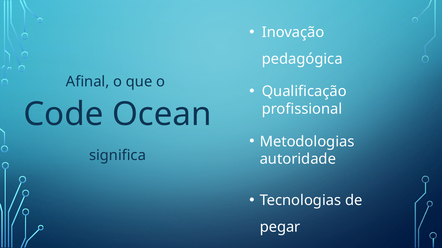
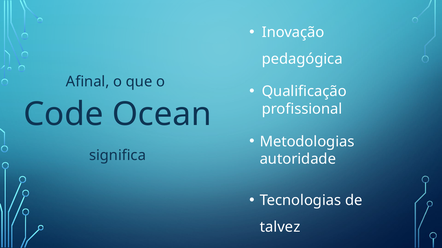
pegar: pegar -> talvez (280, 227)
